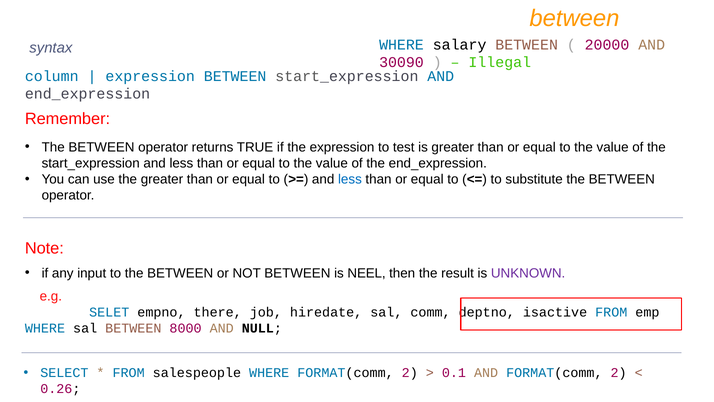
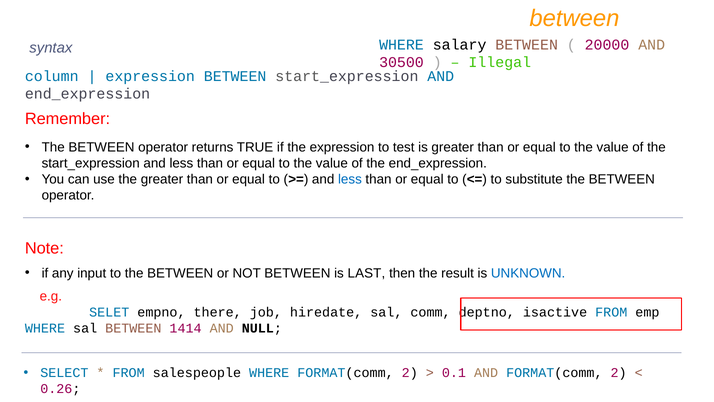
30090: 30090 -> 30500 (401, 62)
NEEL: NEEL -> LAST (366, 273)
UNKNOWN colour: purple -> blue (528, 273)
8000: 8000 -> 1414 (186, 328)
